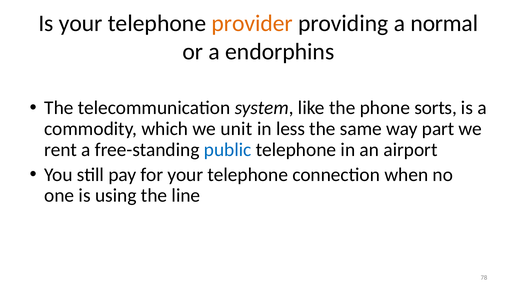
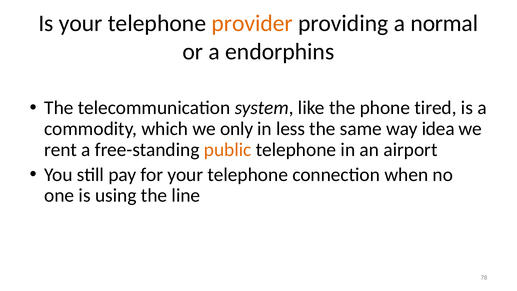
sorts: sorts -> tired (436, 108)
unit: unit -> only (237, 129)
part: part -> idea (438, 129)
public colour: blue -> orange (228, 150)
